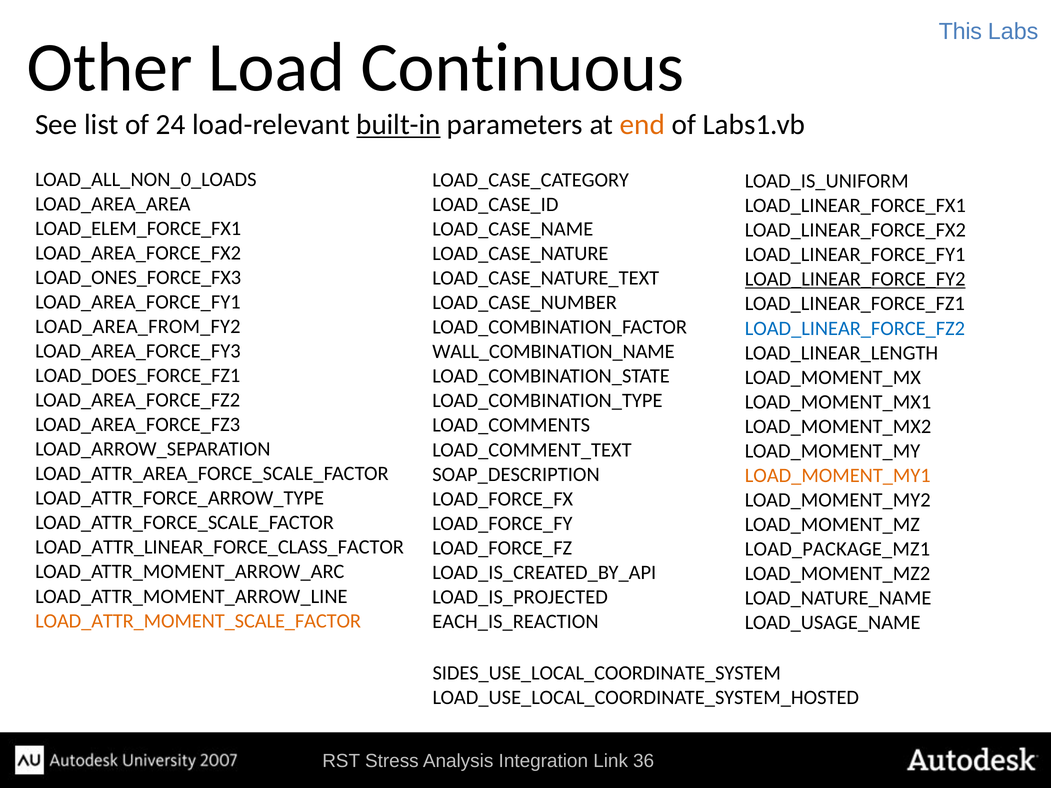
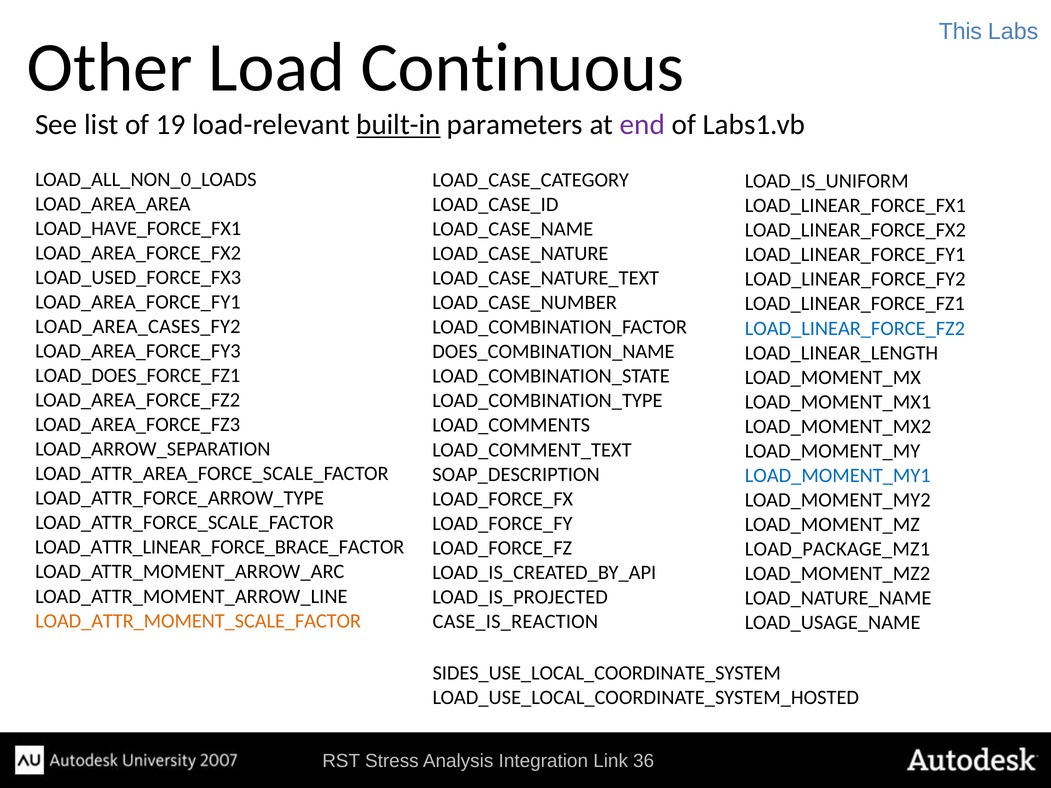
24: 24 -> 19 (171, 125)
end colour: orange -> purple (642, 125)
LOAD_ELEM_FORCE_FX1: LOAD_ELEM_FORCE_FX1 -> LOAD_HAVE_FORCE_FX1 (138, 228)
LOAD_ONES_FORCE_FX3: LOAD_ONES_FORCE_FX3 -> LOAD_USED_FORCE_FX3 (138, 277)
LOAD_LINEAR_FORCE_FY2 underline: present -> none (855, 279)
LOAD_AREA_FROM_FY2: LOAD_AREA_FROM_FY2 -> LOAD_AREA_CASES_FY2 (138, 327)
WALL_COMBINATION_NAME: WALL_COMBINATION_NAME -> DOES_COMBINATION_NAME (553, 352)
LOAD_MOMENT_MY1 colour: orange -> blue (838, 476)
LOAD_ATTR_LINEAR_FORCE_CLASS_FACTOR: LOAD_ATTR_LINEAR_FORCE_CLASS_FACTOR -> LOAD_ATTR_LINEAR_FORCE_BRACE_FACTOR (220, 547)
EACH_IS_REACTION: EACH_IS_REACTION -> CASE_IS_REACTION (515, 622)
